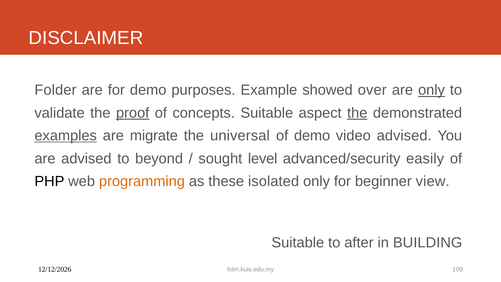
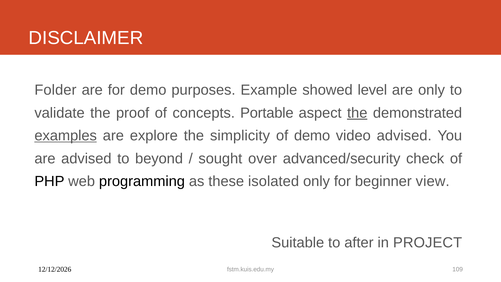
over: over -> level (372, 90)
only underline: present -> none (432, 90)
proof underline: present -> none (133, 113)
concepts Suitable: Suitable -> Portable (267, 113)
migrate: migrate -> explore (154, 136)
universal: universal -> simplicity (240, 136)
level: level -> over (263, 158)
easily: easily -> check (425, 158)
programming colour: orange -> black (142, 181)
BUILDING: BUILDING -> PROJECT (428, 242)
